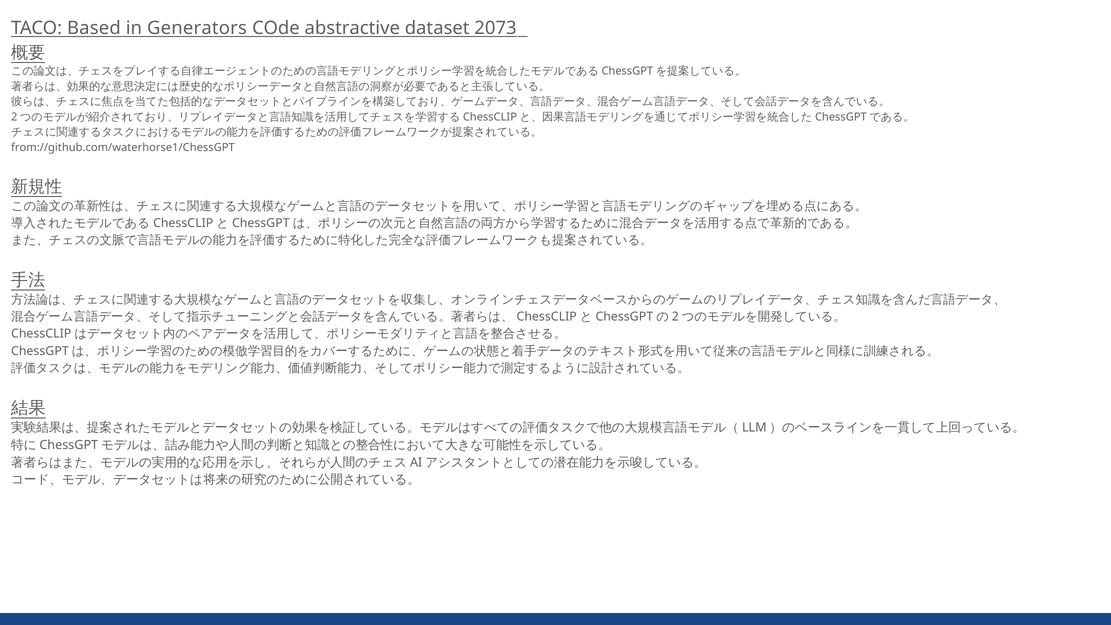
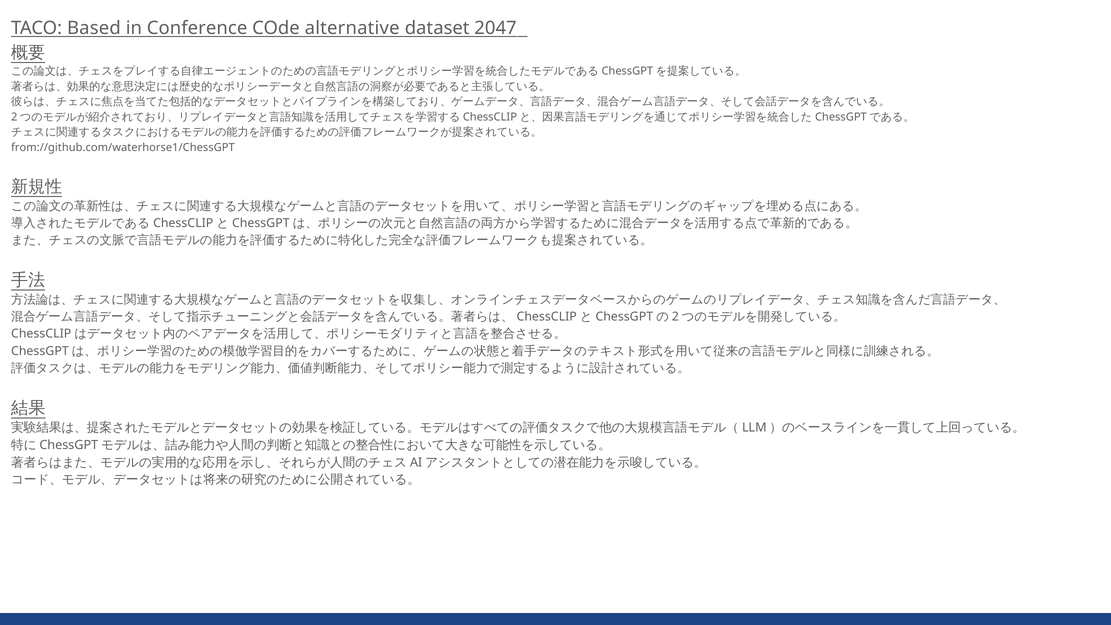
Generators: Generators -> Conference (197, 28)
abstractive: abstractive -> alternative (352, 28)
2073: 2073 -> 2047 (496, 28)
